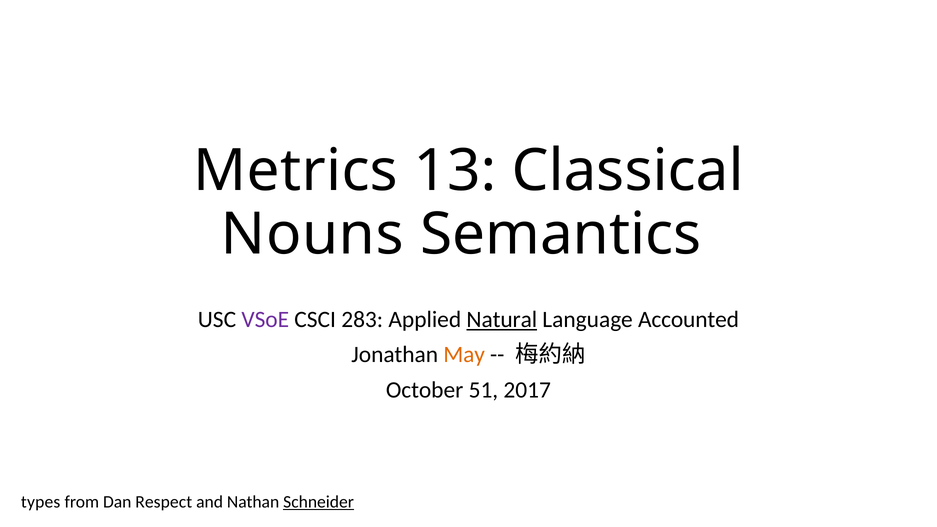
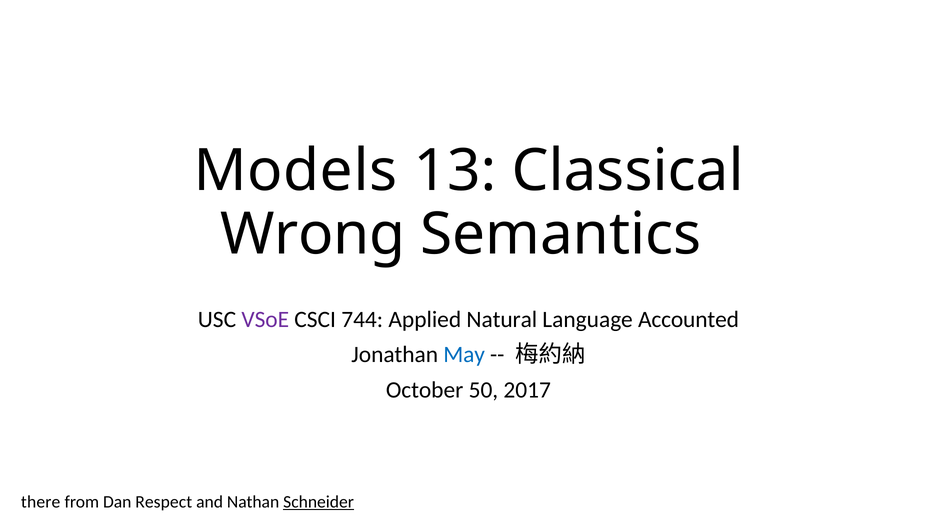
Metrics: Metrics -> Models (295, 171)
Nouns: Nouns -> Wrong (313, 234)
283: 283 -> 744 (362, 320)
Natural underline: present -> none (502, 320)
May colour: orange -> blue (464, 355)
51: 51 -> 50 (483, 390)
types: types -> there (41, 502)
